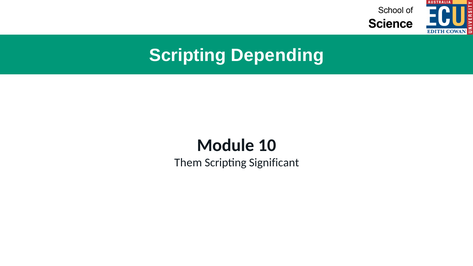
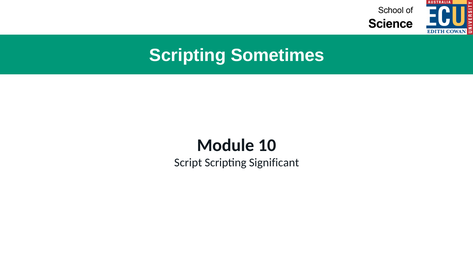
Depending: Depending -> Sometimes (278, 55)
Them: Them -> Script (188, 163)
